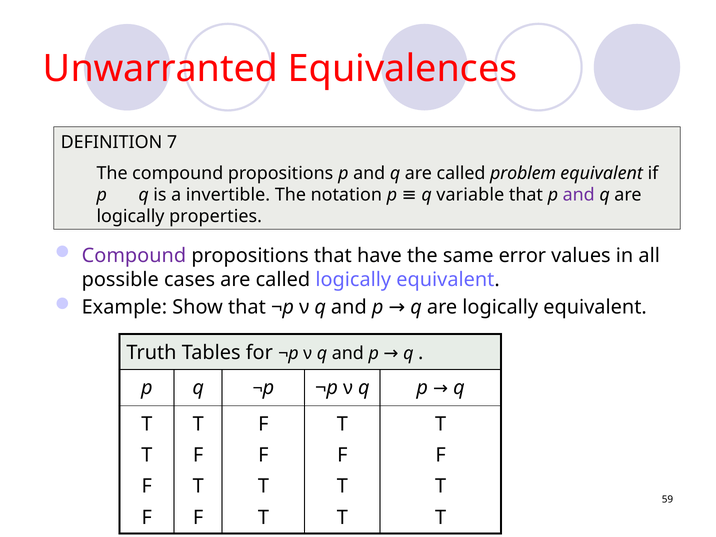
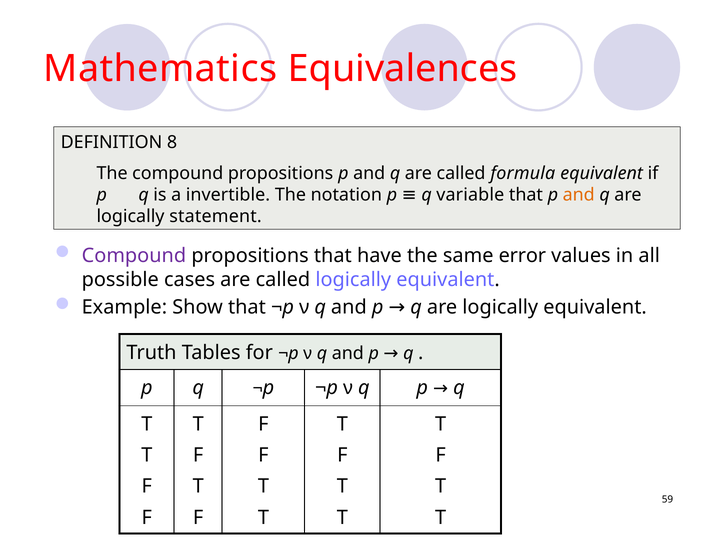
Unwarranted: Unwarranted -> Mathematics (160, 69)
7: 7 -> 8 (172, 142)
problem: problem -> formula (523, 173)
and colour: purple -> orange (579, 195)
properties: properties -> statement (216, 216)
